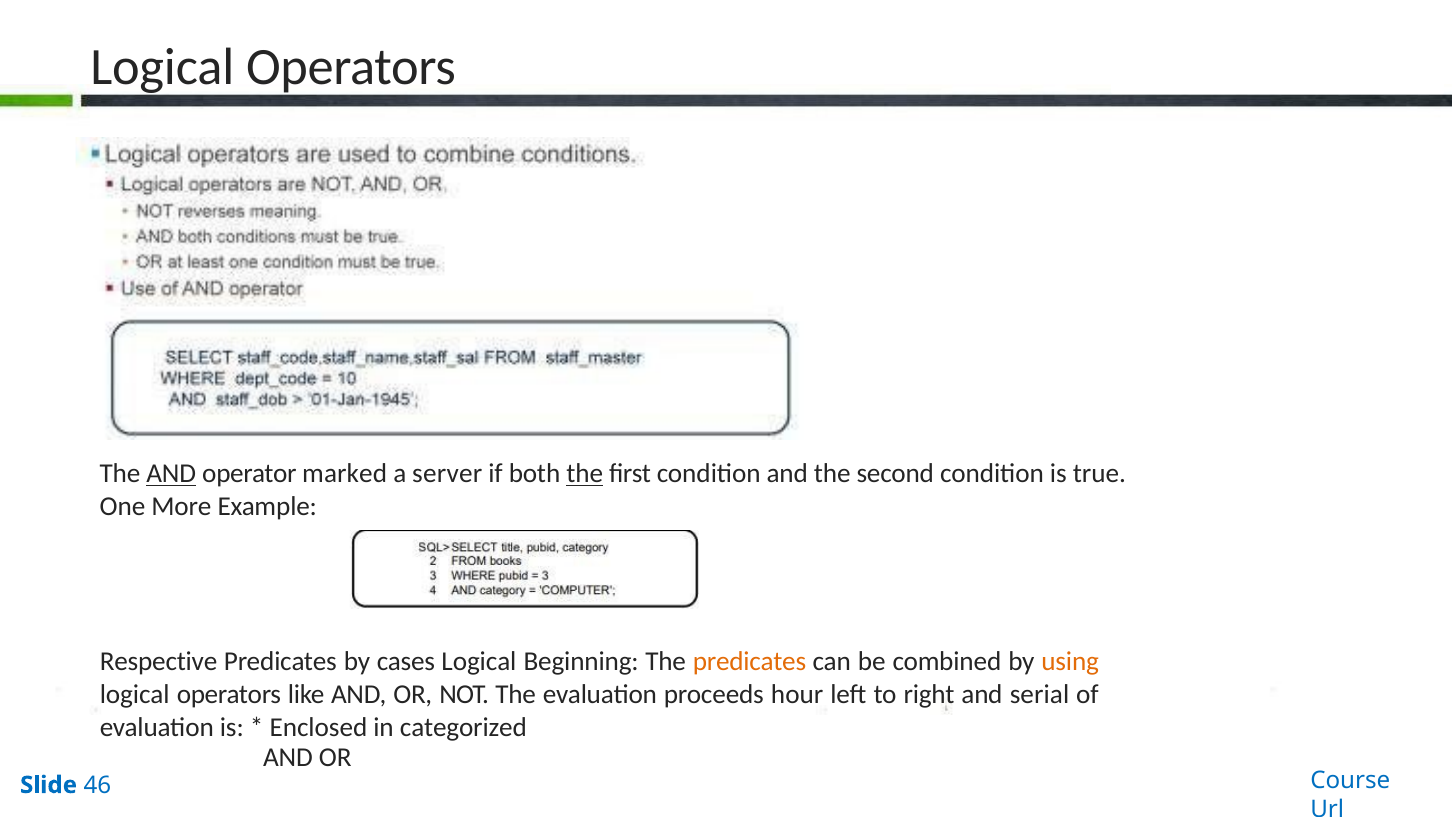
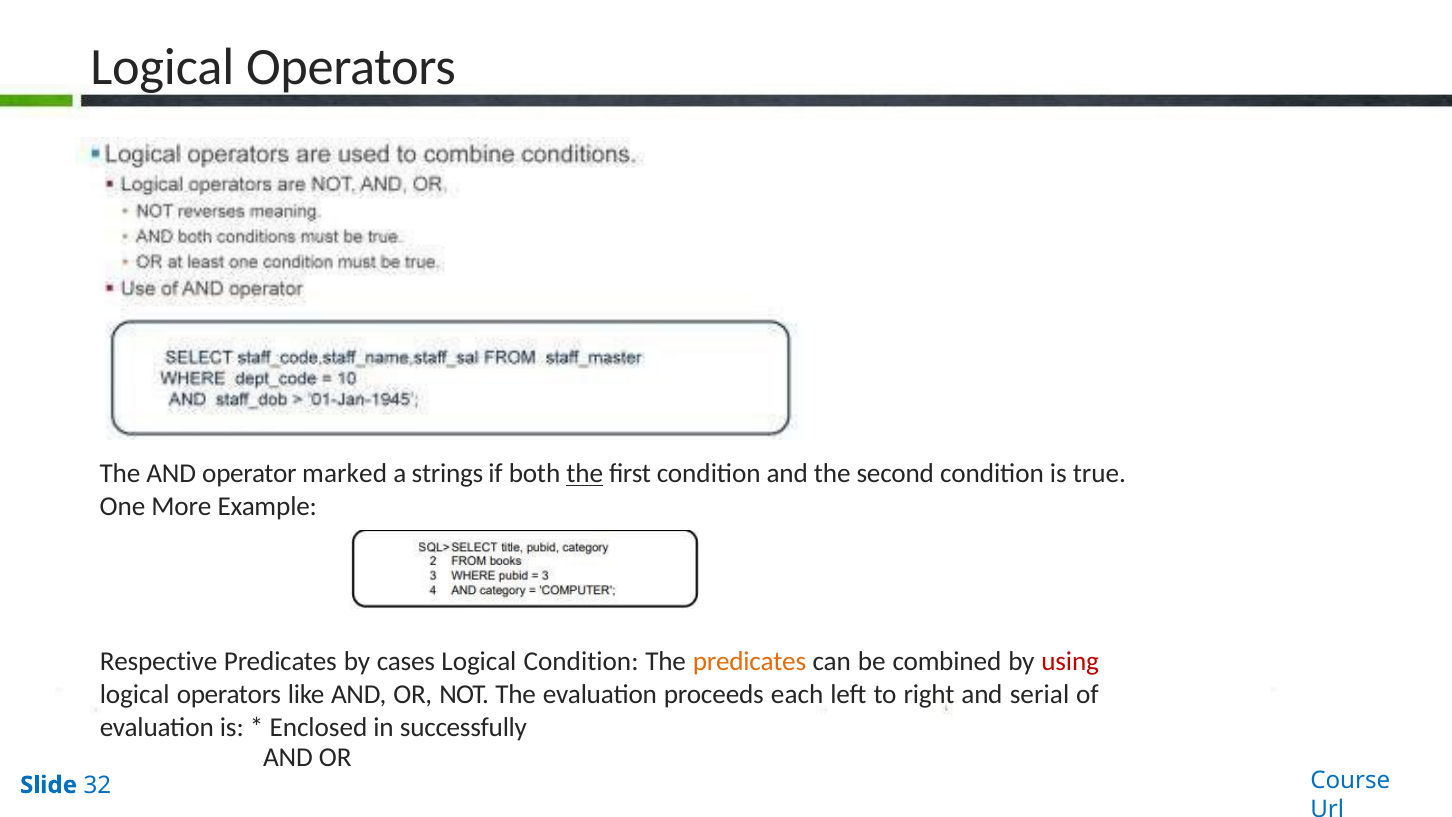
AND underline: present -> none (171, 473)
server: server -> strings (447, 473)
Logical Beginning: Beginning -> Condition (581, 662)
using colour: orange -> red (1070, 662)
hour: hour -> each (797, 694)
categorized: categorized -> successfully (463, 727)
46: 46 -> 32 (97, 785)
